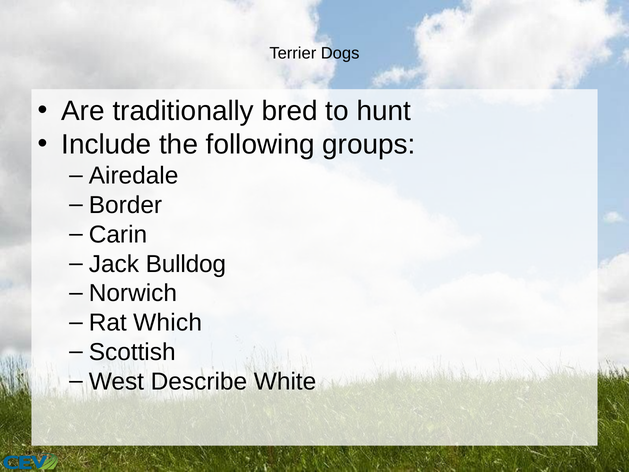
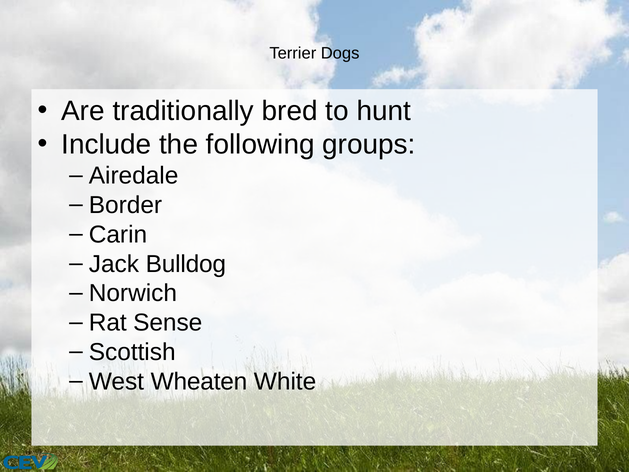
Which: Which -> Sense (168, 323)
Describe: Describe -> Wheaten (199, 381)
